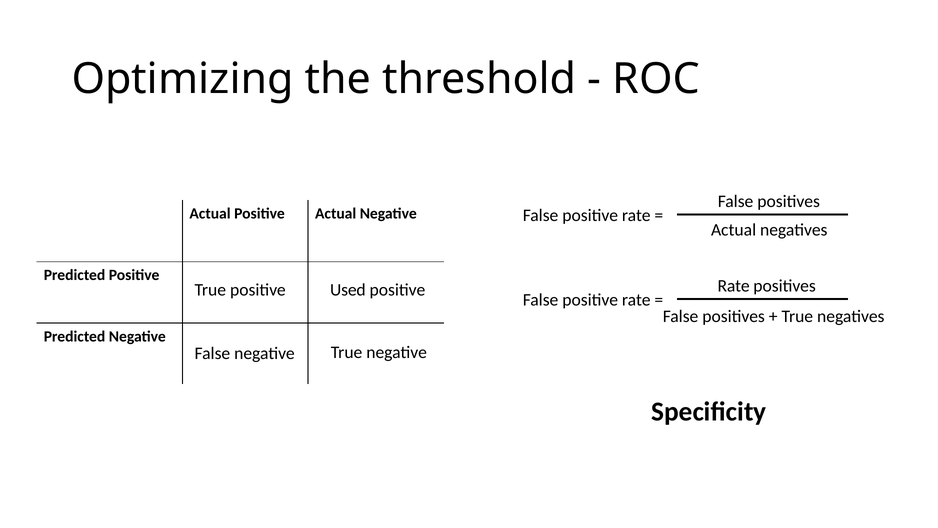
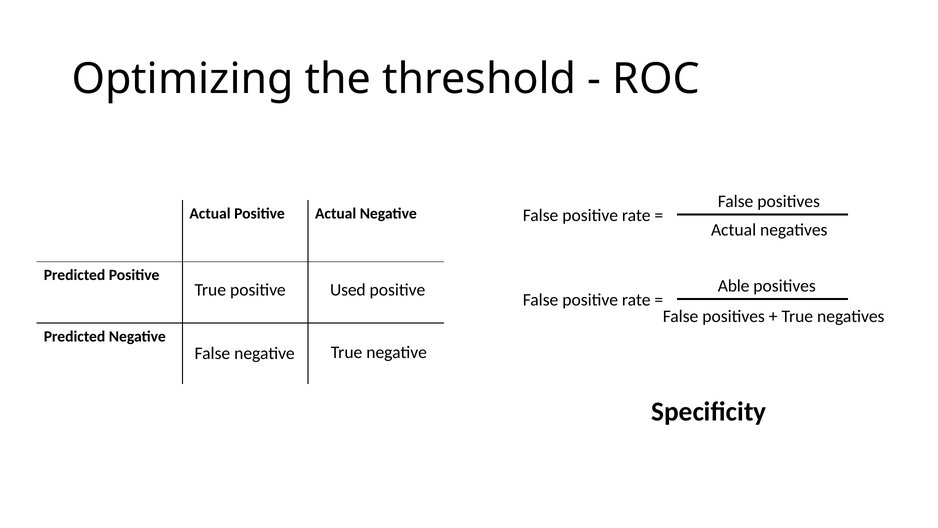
Rate: Rate -> Able (734, 286)
